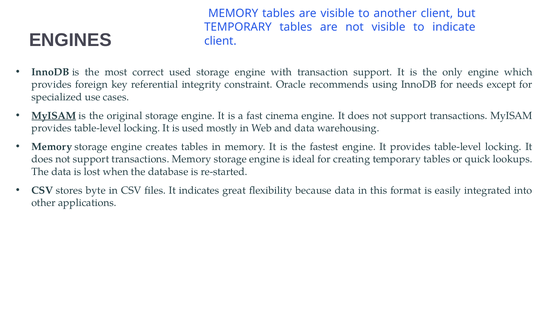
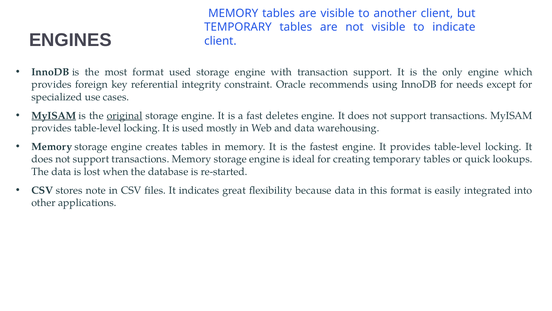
most correct: correct -> format (148, 72)
original underline: none -> present (125, 115)
cinema: cinema -> deletes (282, 115)
byte: byte -> note (96, 190)
